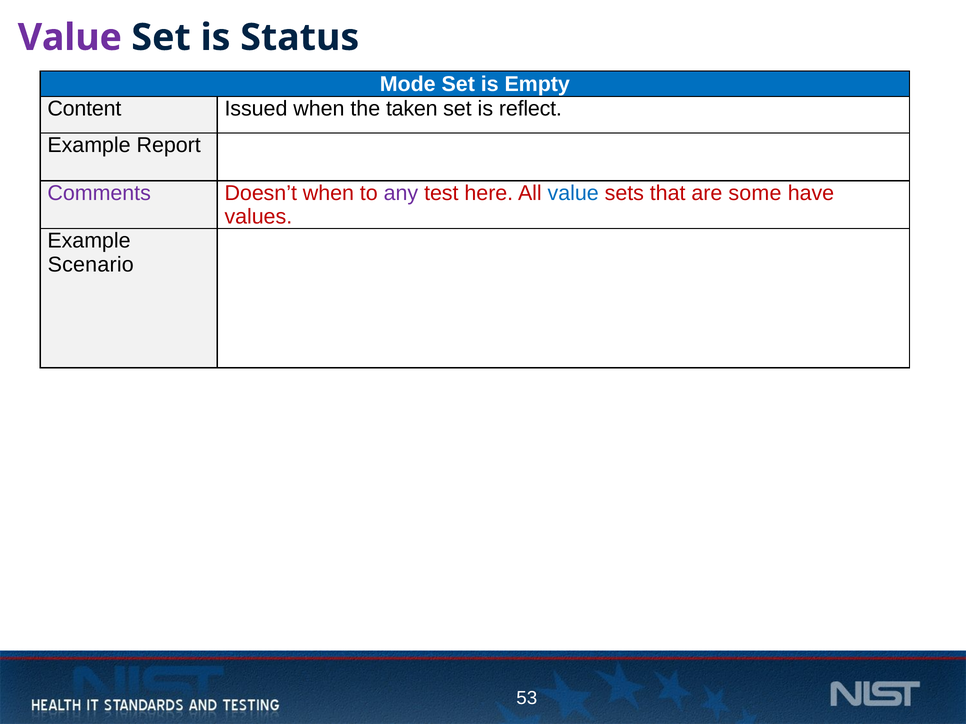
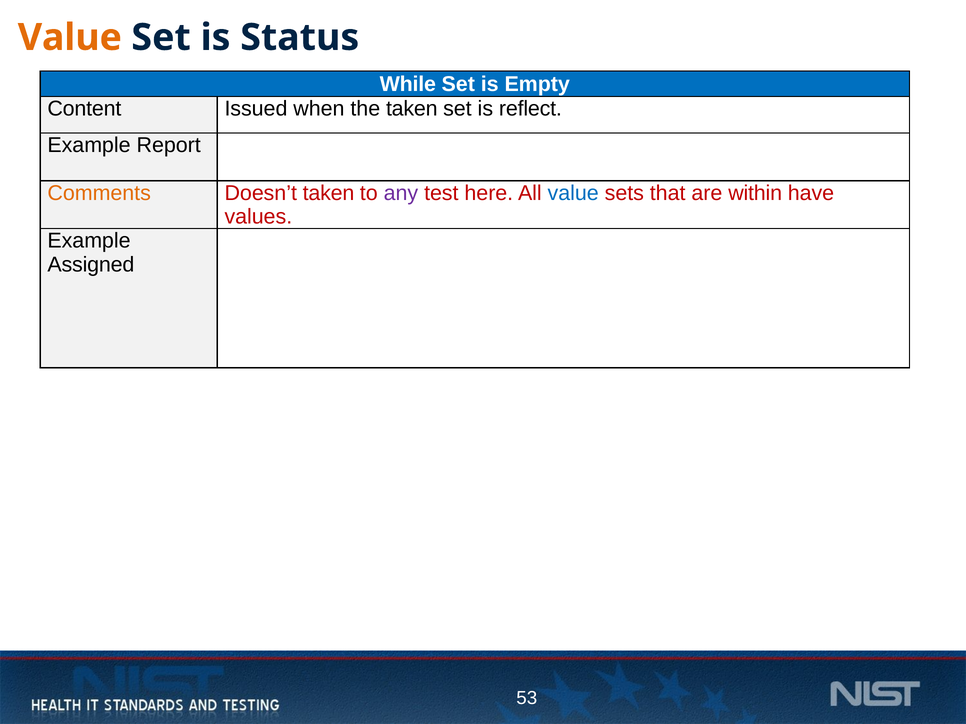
Value colour: purple -> orange (70, 38)
Mode: Mode -> While (408, 84)
Comments colour: purple -> orange (99, 193)
Doesn’t when: when -> taken (329, 193)
some: some -> within (755, 193)
Scenario: Scenario -> Assigned (91, 265)
